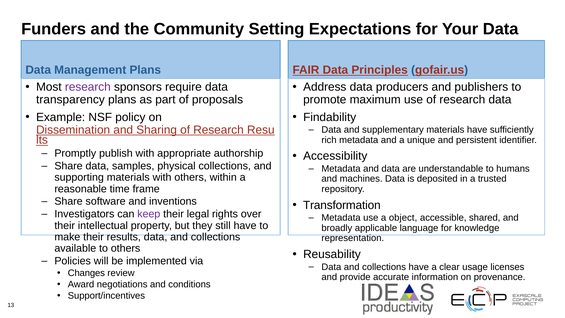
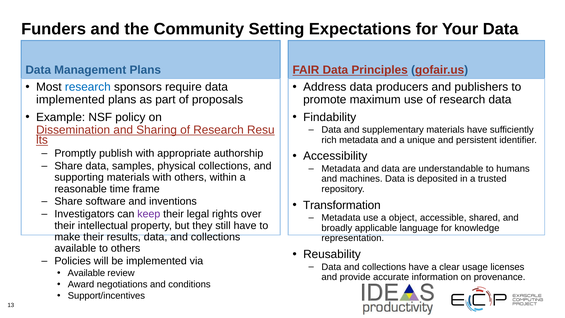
research colour: purple -> blue (88, 87)
transparency: transparency -> implemented (70, 100)
Changes: Changes -> Available (86, 273)
